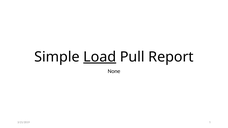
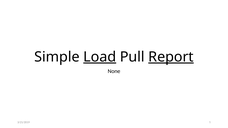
Report underline: none -> present (171, 57)
